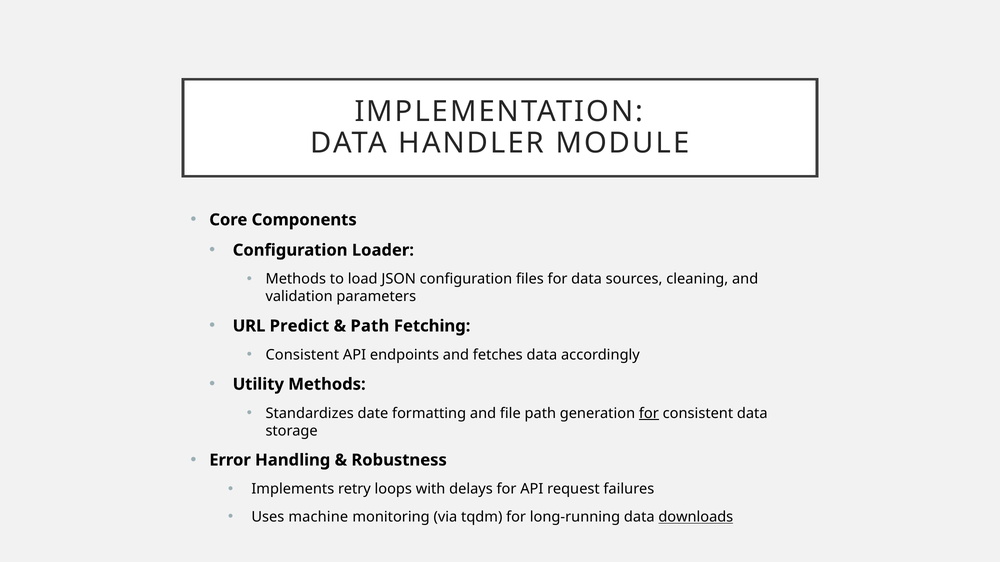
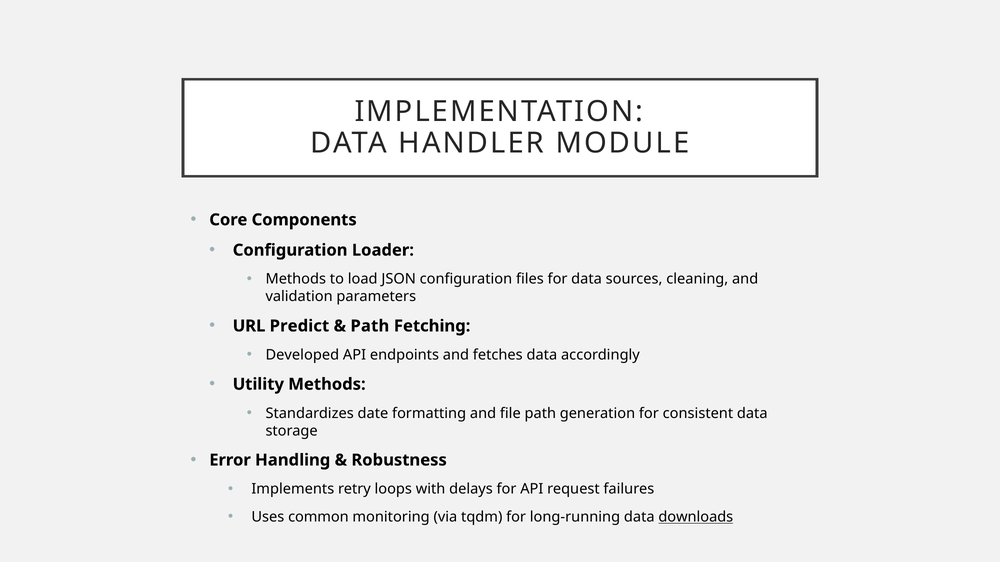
Consistent: Consistent -> Developed (302, 355)
for underline: present -> none (649, 414)
machine: machine -> common (318, 517)
